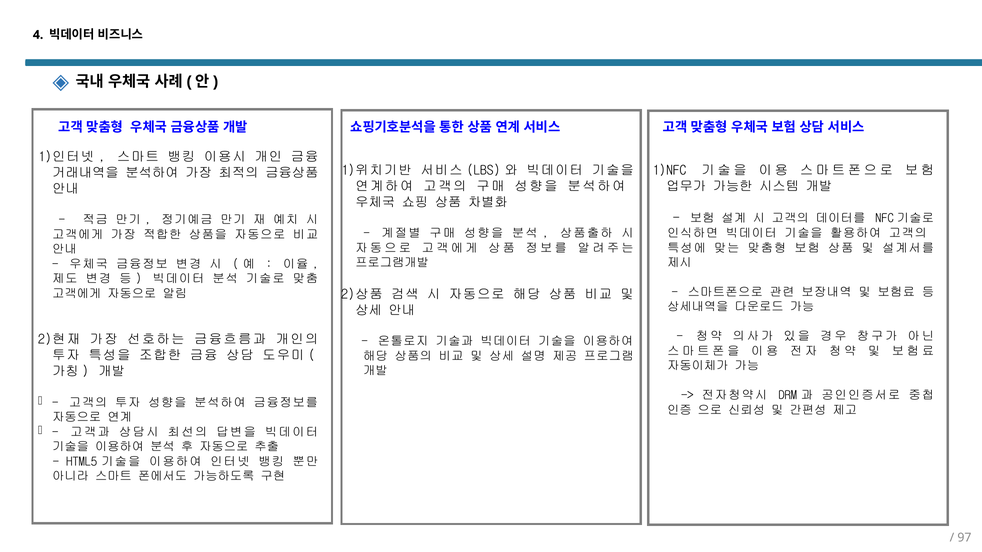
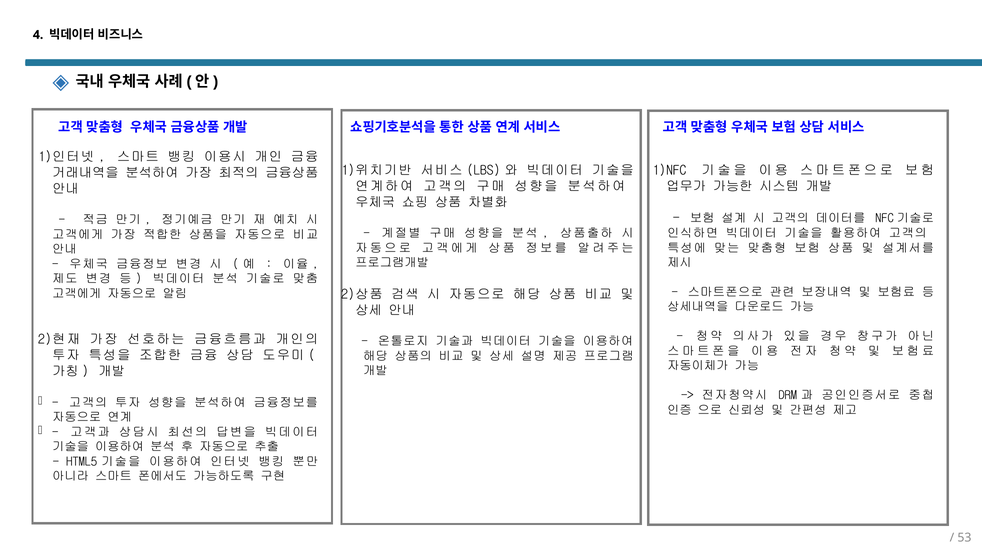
97: 97 -> 53 (964, 538)
